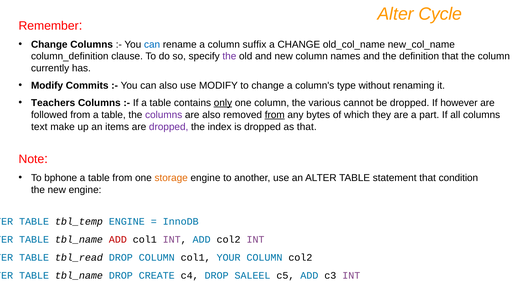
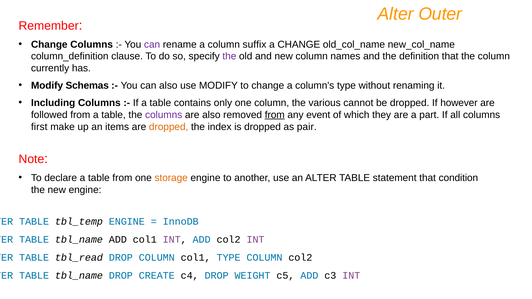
Cycle: Cycle -> Outer (440, 14)
can colour: blue -> purple (152, 44)
Commits: Commits -> Schemas (87, 86)
Teachers: Teachers -> Including (53, 103)
only underline: present -> none (223, 103)
bytes: bytes -> event (318, 115)
text: text -> first (39, 127)
dropped colour: purple -> orange (169, 127)
as that: that -> pair (307, 127)
bphone: bphone -> declare (61, 178)
ADD colour: red -> black (118, 240)
col1 YOUR: YOUR -> TYPE (229, 258)
SALEEL: SALEEL -> WEIGHT (253, 276)
